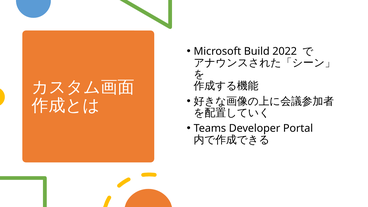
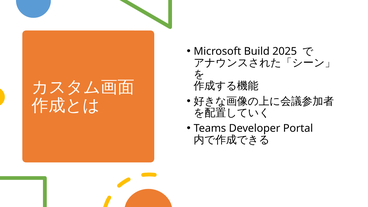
2022: 2022 -> 2025 (285, 51)
